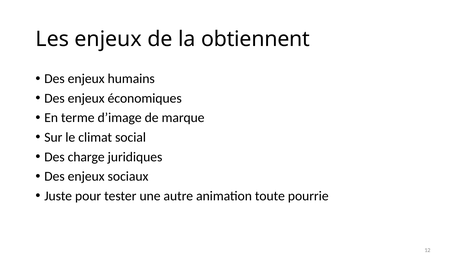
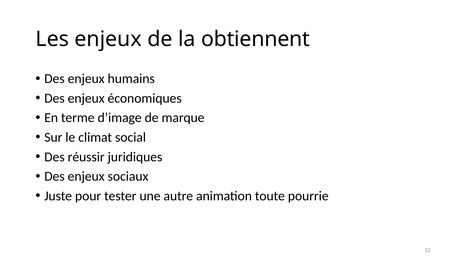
charge: charge -> réussir (86, 157)
